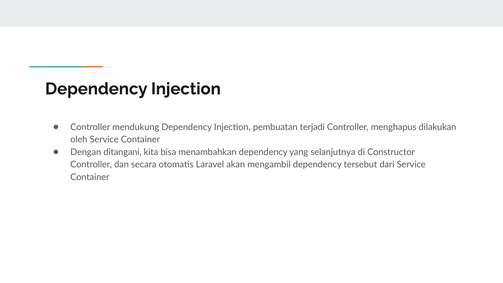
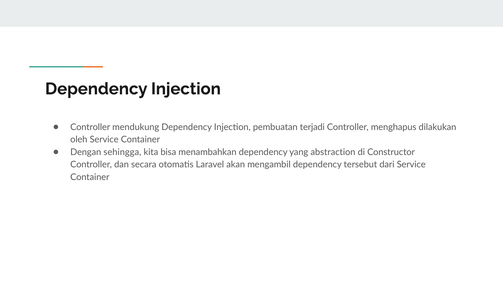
ditangani: ditangani -> sehingga (122, 152)
selanjutnya: selanjutnya -> abstraction (333, 152)
